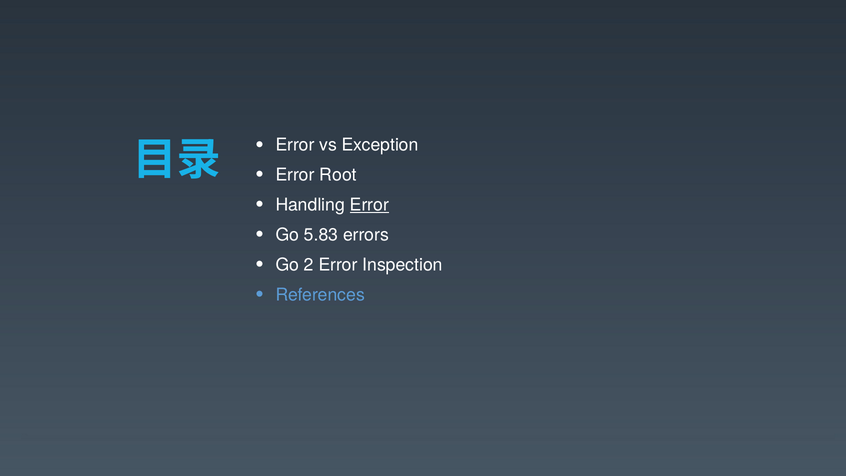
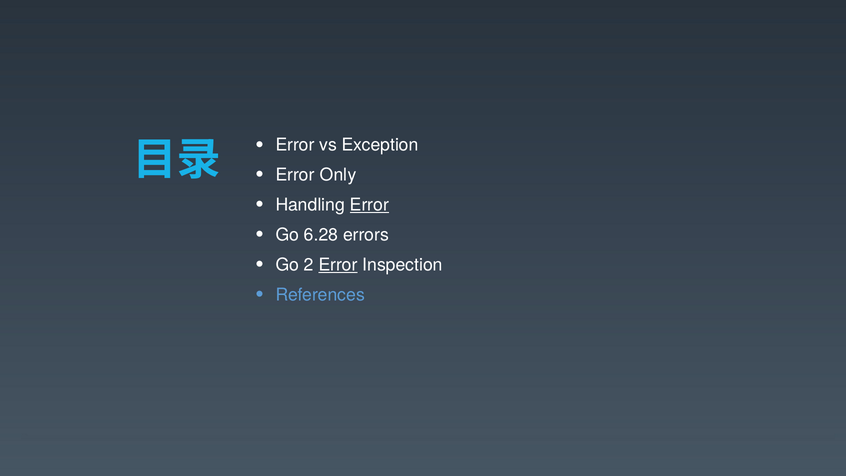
Root: Root -> Only (338, 175)
5.83: 5.83 -> 6.28 (321, 235)
Error underline: none -> present (338, 265)
